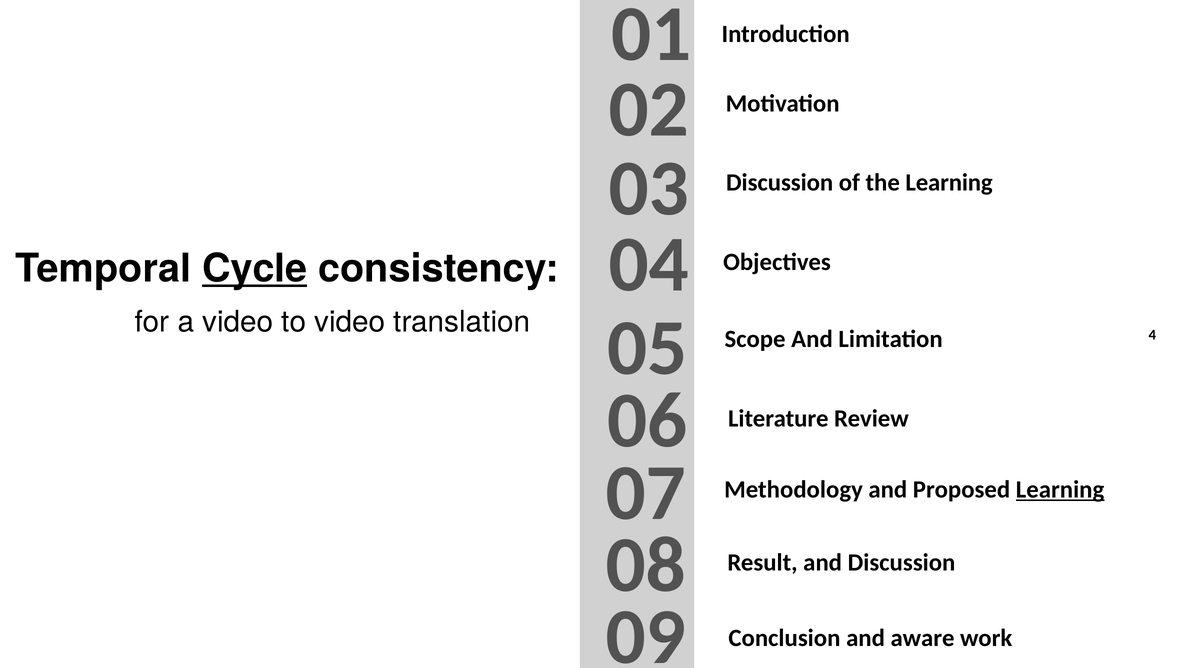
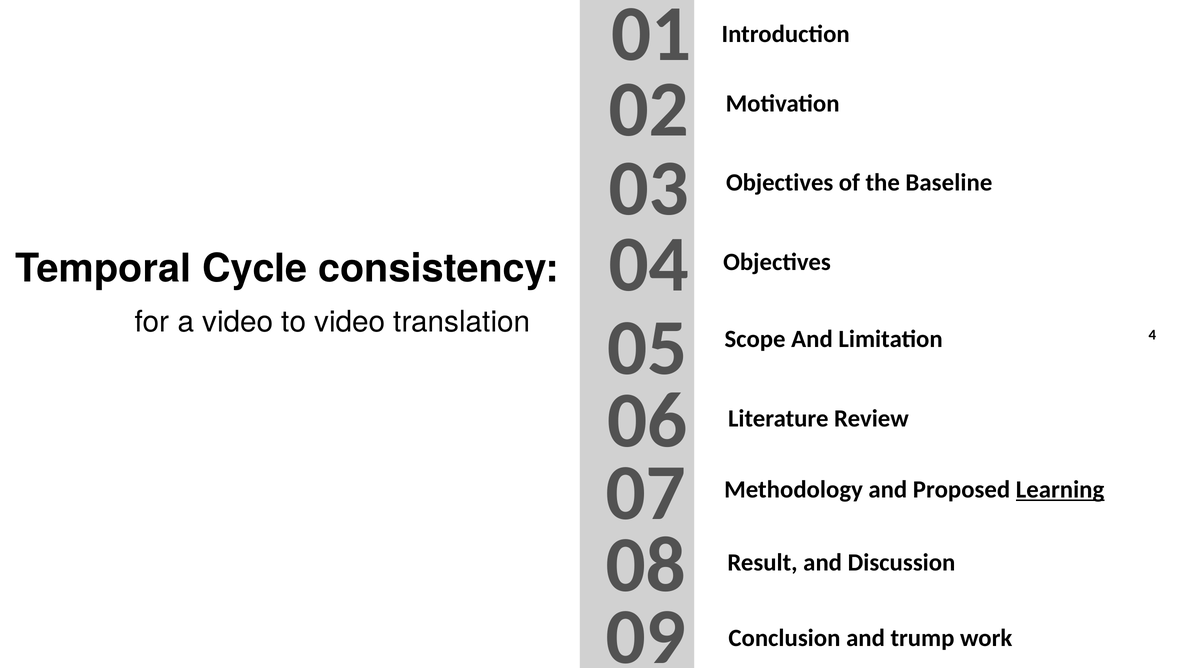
Discussion: Discussion -> Objectives (780, 183)
the Learning: Learning -> Baseline (949, 183)
Cycle underline: present -> none (255, 269)
aware: aware -> trump (922, 638)
